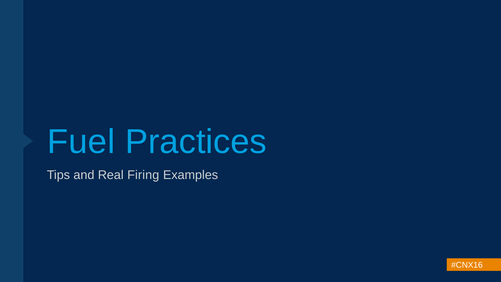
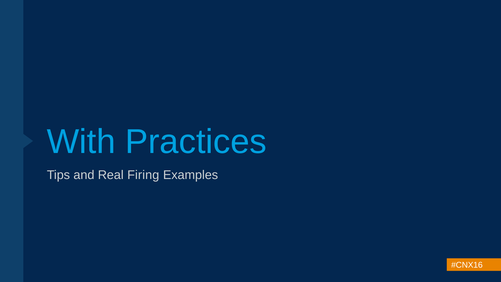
Fuel: Fuel -> With (81, 142)
